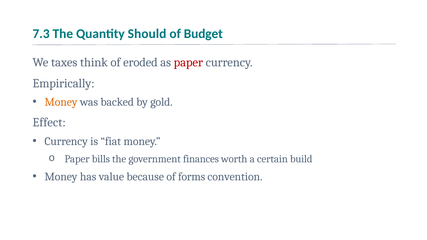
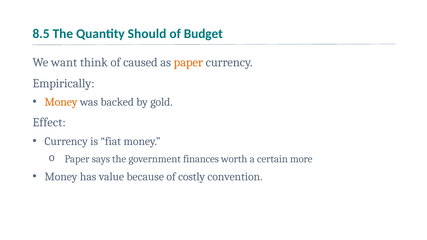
7.3: 7.3 -> 8.5 (41, 34)
taxes: taxes -> want (64, 62)
eroded: eroded -> caused (140, 62)
paper colour: red -> orange (188, 62)
bills: bills -> says (101, 159)
build: build -> more (301, 159)
forms: forms -> costly (192, 177)
